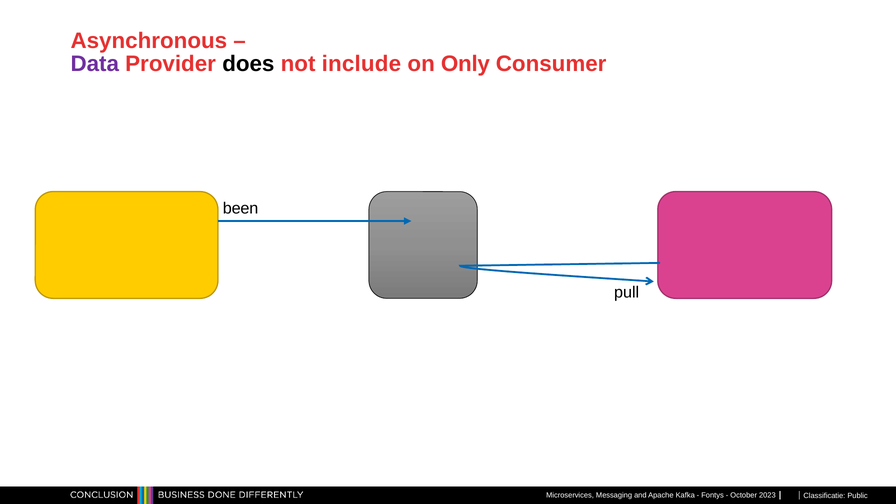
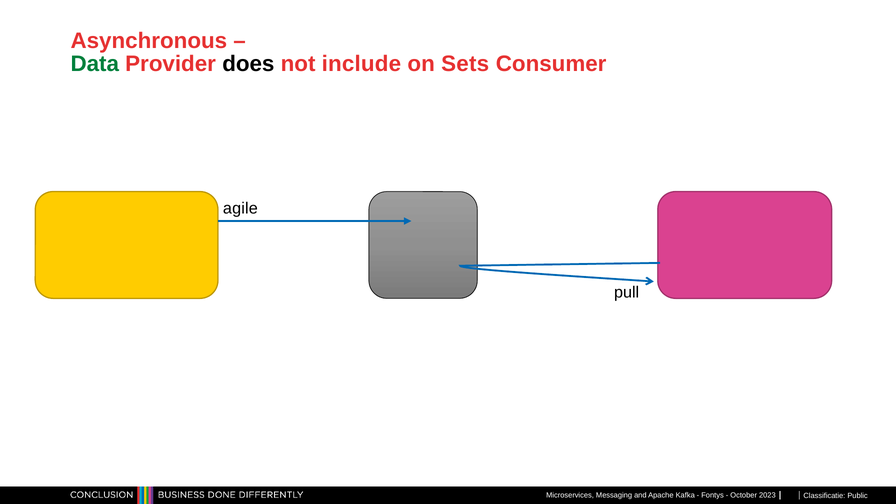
Data colour: purple -> green (95, 64)
Only: Only -> Sets (465, 64)
been: been -> agile (240, 209)
